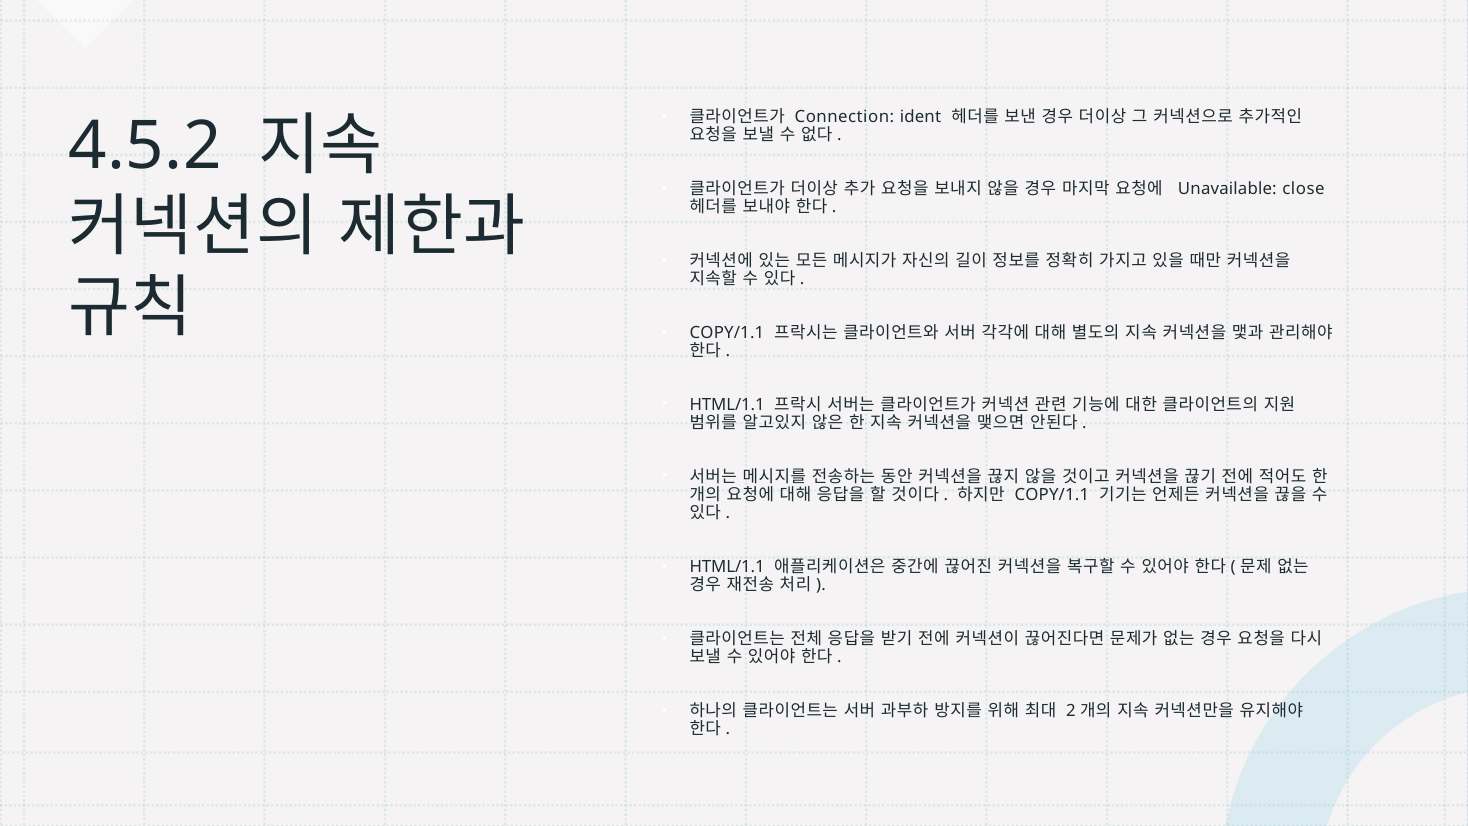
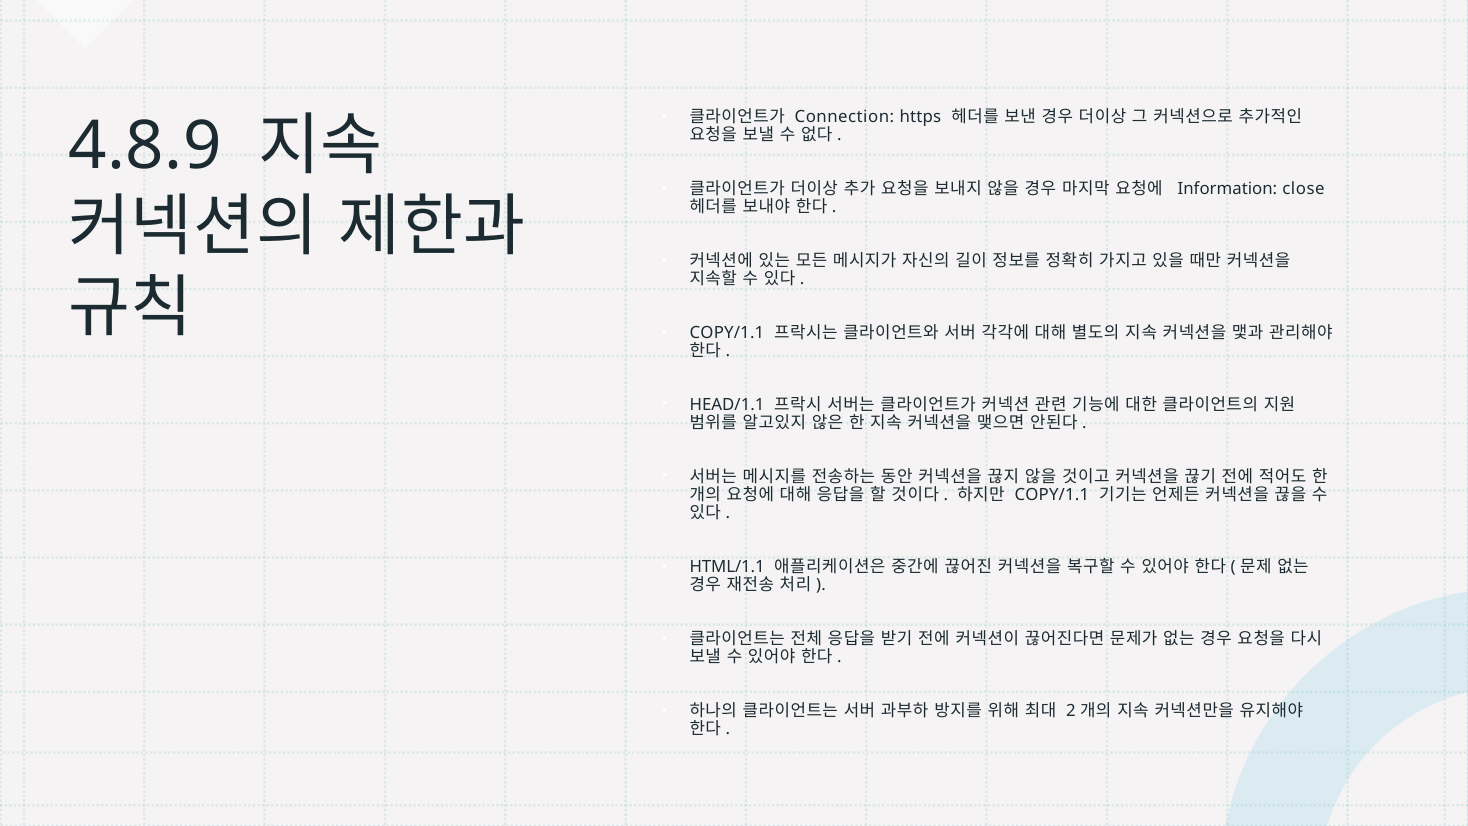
ident: ident -> https (920, 117)
4.5.2: 4.5.2 -> 4.8.9 (145, 146)
Unavailable: Unavailable -> Information (1227, 189)
HTML/1.1: HTML/1.1 -> HEAD/1.1 (727, 405)
